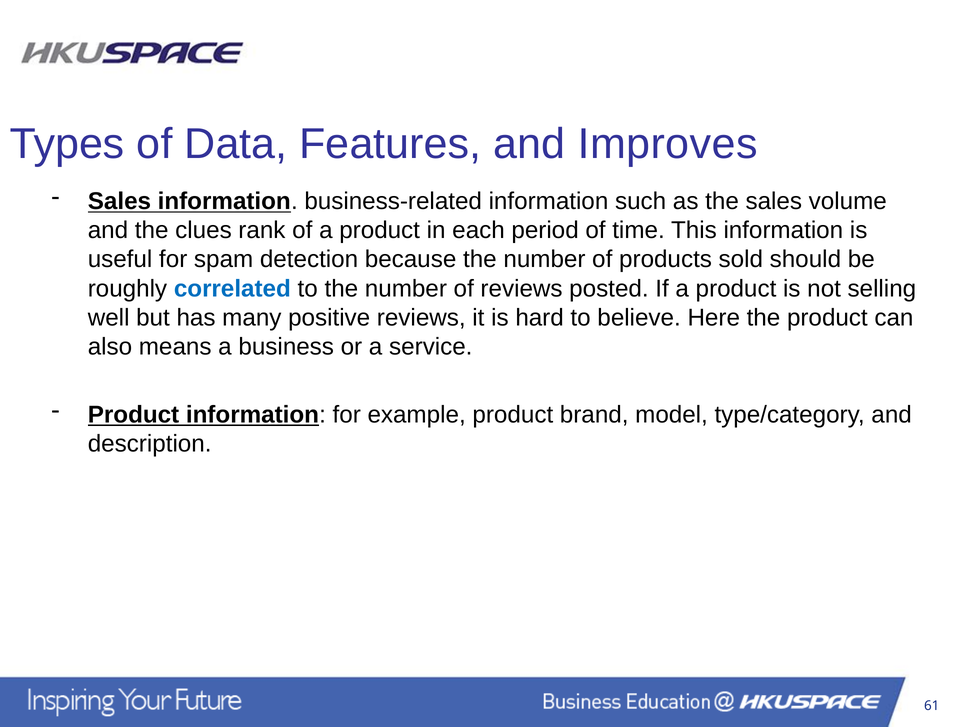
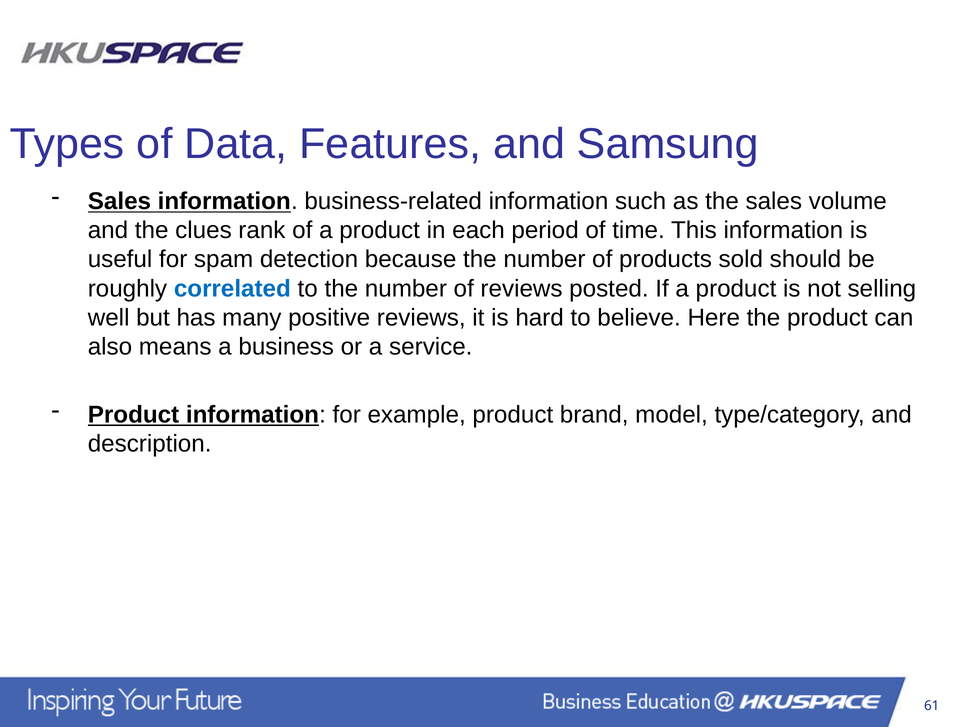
Improves: Improves -> Samsung (668, 144)
